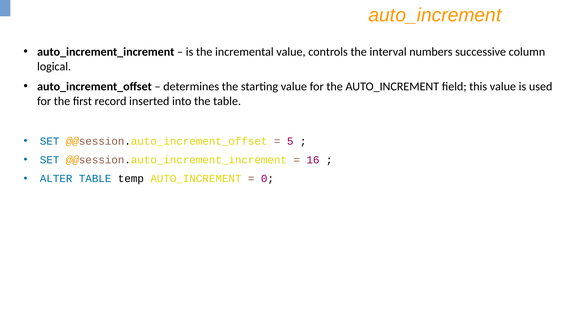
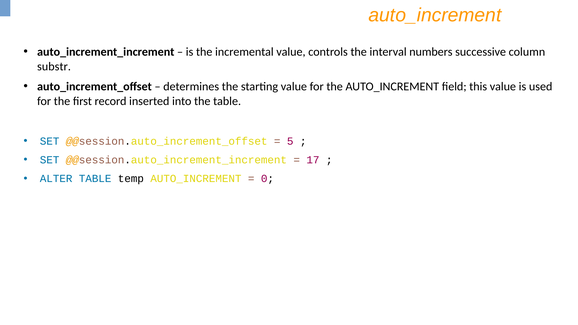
logical: logical -> substr (54, 66)
16: 16 -> 17 (313, 160)
